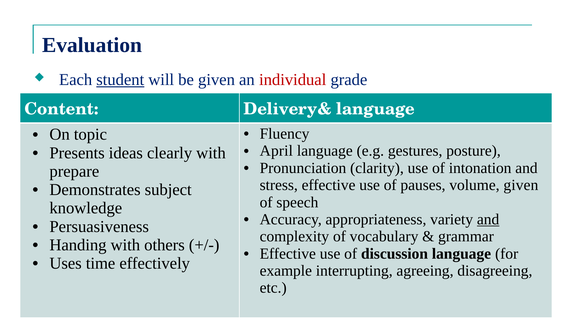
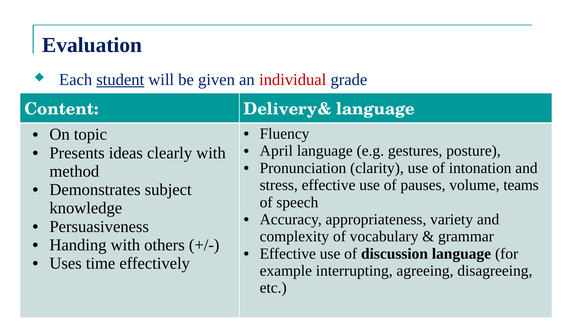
prepare: prepare -> method (74, 171)
volume given: given -> teams (521, 185)
and underline: present -> none (488, 219)
